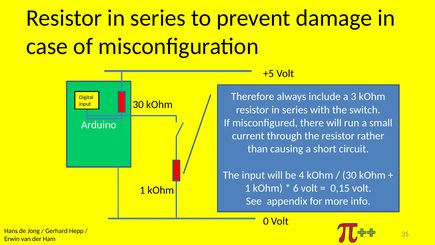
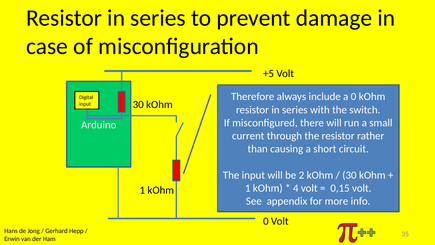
a 3: 3 -> 0 (354, 97)
4: 4 -> 2 (301, 175)
6: 6 -> 4 (296, 188)
